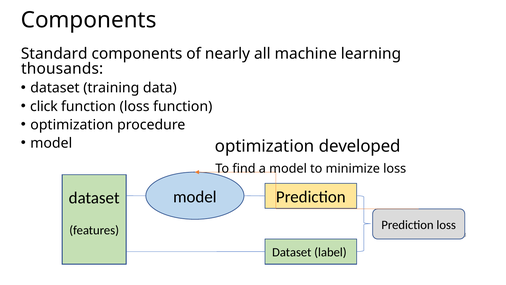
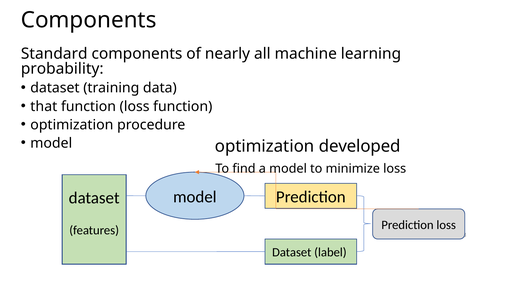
thousands: thousands -> probability (62, 69)
click: click -> that (44, 106)
